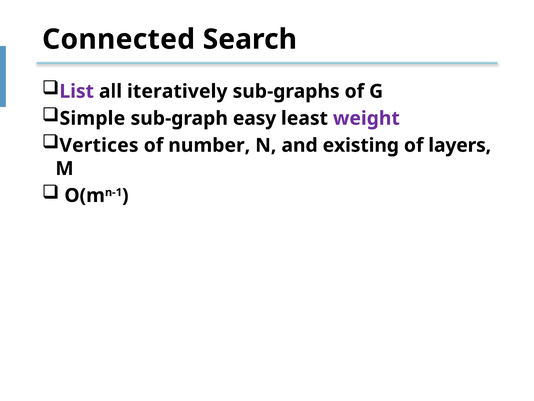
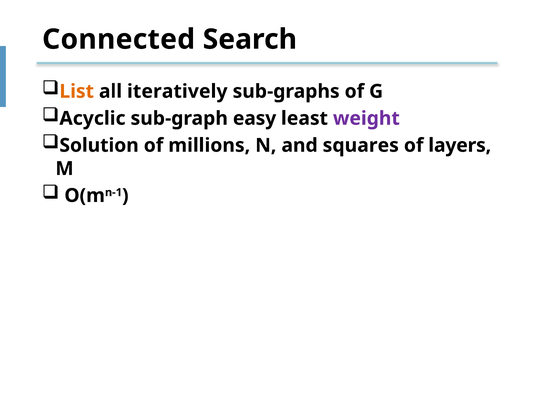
List colour: purple -> orange (77, 91)
Simple: Simple -> Acyclic (92, 118)
Vertices: Vertices -> Solution (99, 145)
number: number -> millions (209, 145)
existing: existing -> squares (361, 145)
